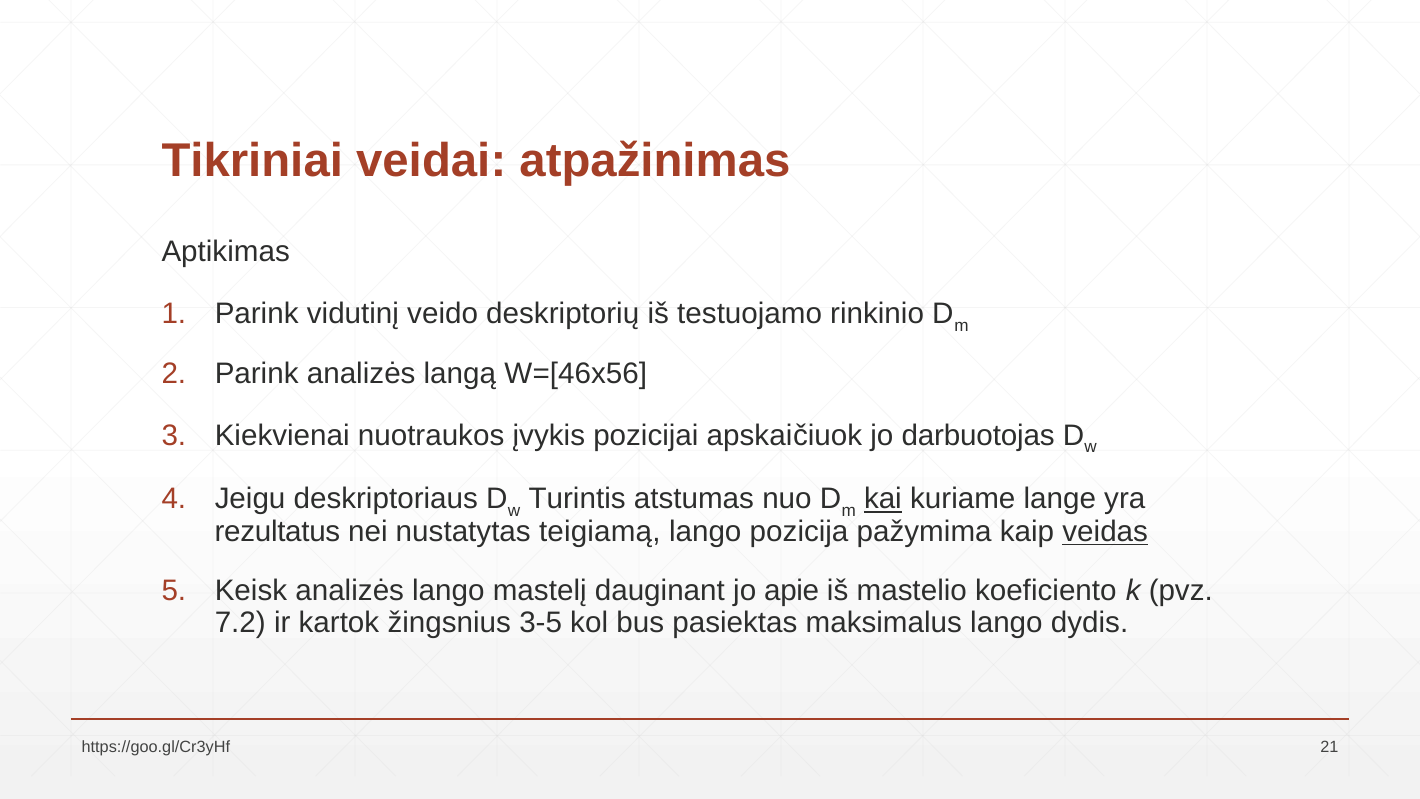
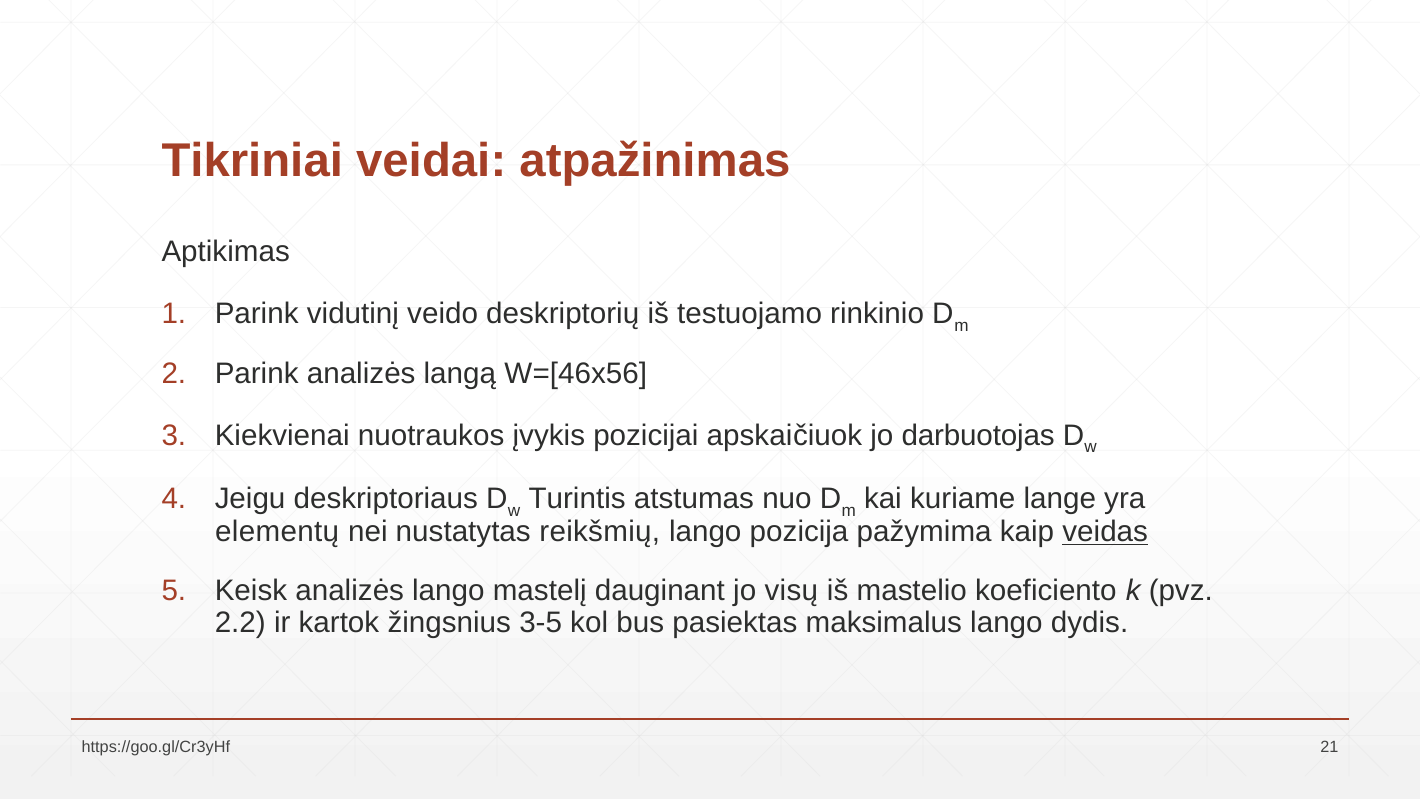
kai underline: present -> none (883, 499)
rezultatus: rezultatus -> elementų (277, 532)
teigiamą: teigiamą -> reikšmių (600, 532)
apie: apie -> visų (791, 590)
7.2: 7.2 -> 2.2 (240, 622)
